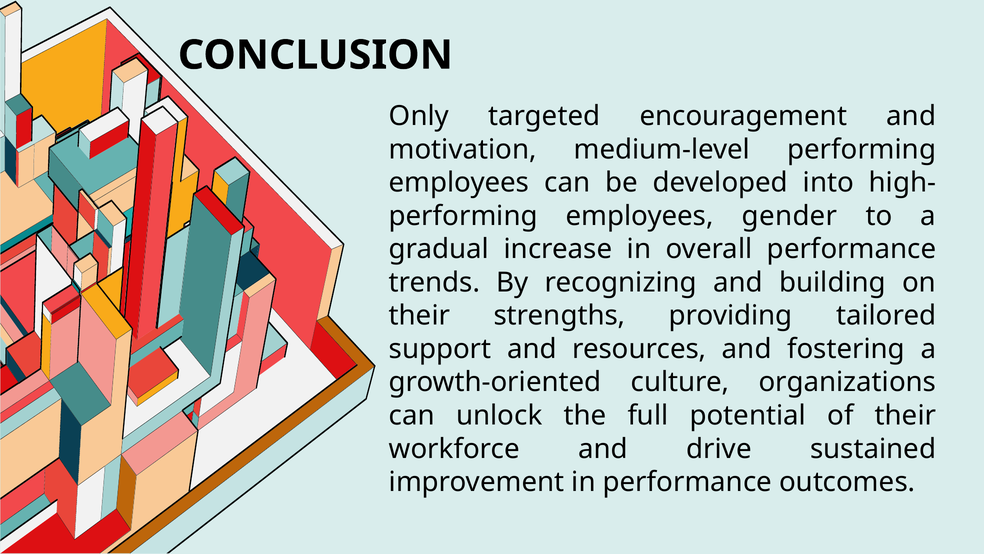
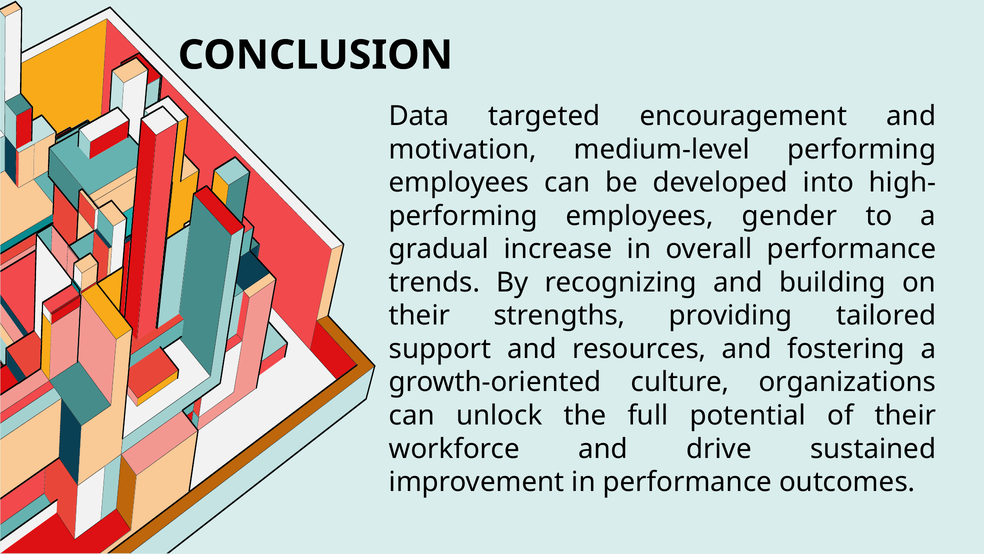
Only: Only -> Data (419, 116)
